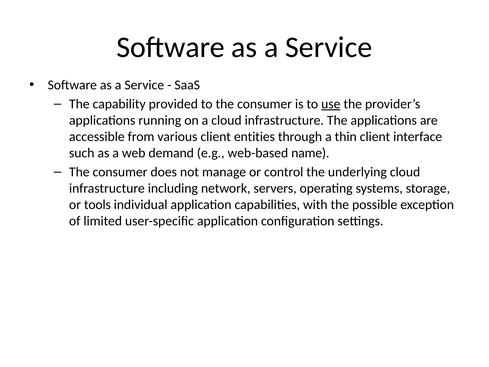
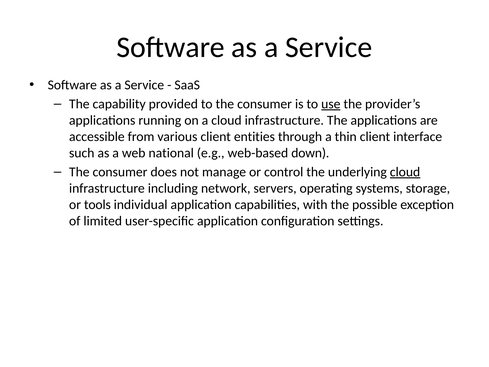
demand: demand -> national (171, 153)
name: name -> down (310, 153)
cloud underline: none -> present (405, 172)
